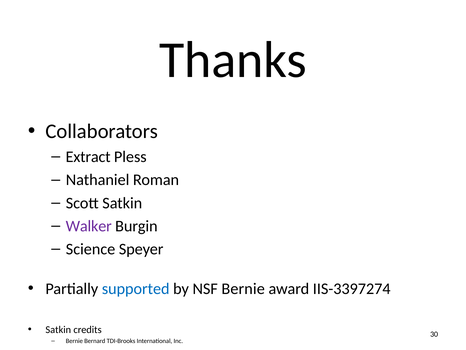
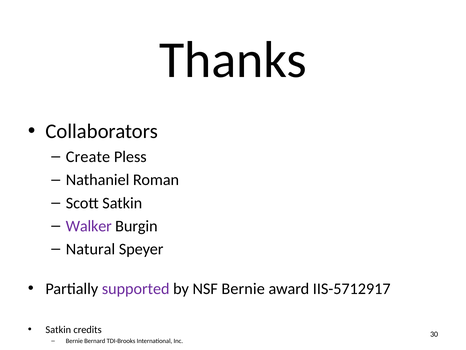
Extract: Extract -> Create (88, 157)
Science: Science -> Natural (91, 249)
supported colour: blue -> purple (136, 288)
IIS-3397274: IIS-3397274 -> IIS-5712917 (352, 288)
